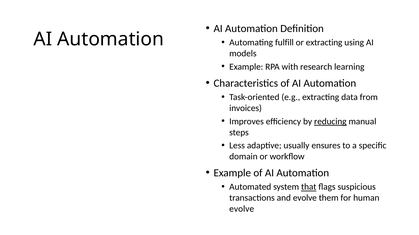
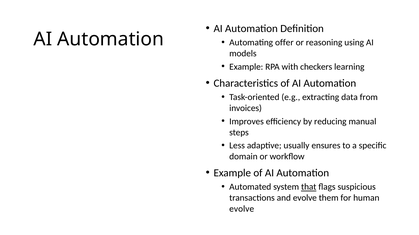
fulfill: fulfill -> offer (284, 43)
or extracting: extracting -> reasoning (324, 43)
research: research -> checkers (316, 67)
reducing underline: present -> none (330, 122)
